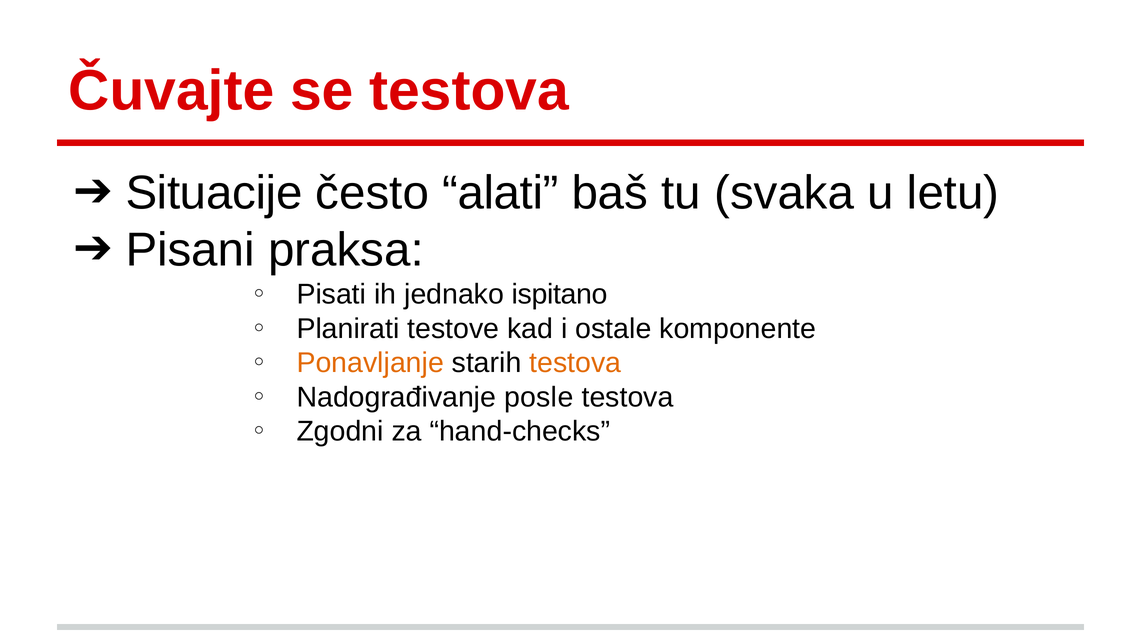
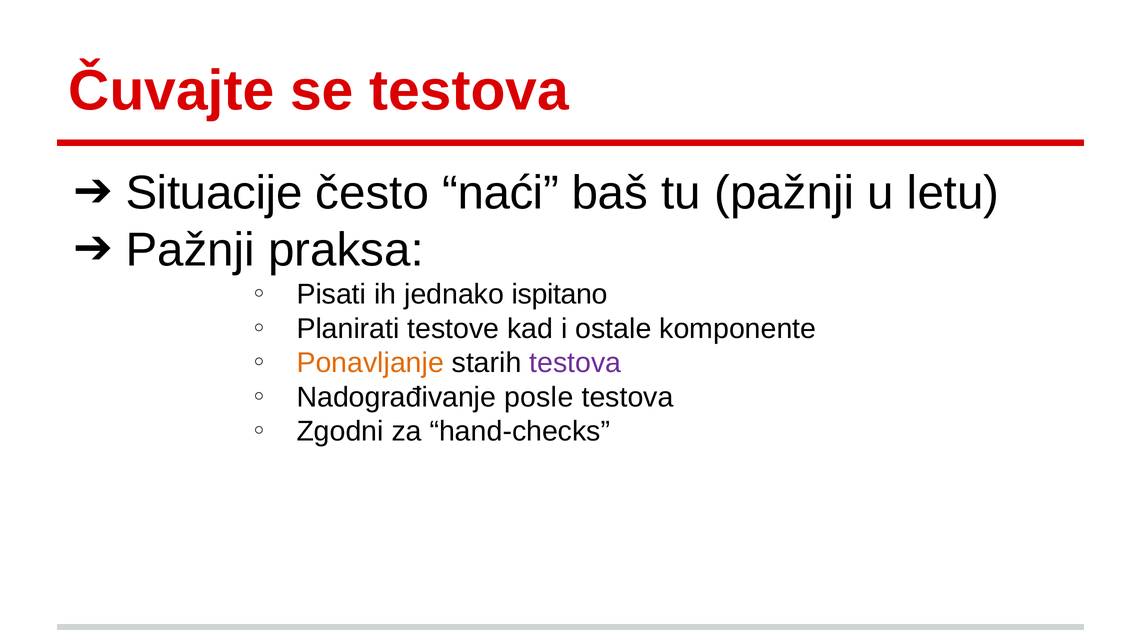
alati: alati -> naći (501, 193)
tu svaka: svaka -> pažnji (784, 193)
Pisani: Pisani -> Pažnji (190, 250)
testova colour: orange -> purple (575, 363)
